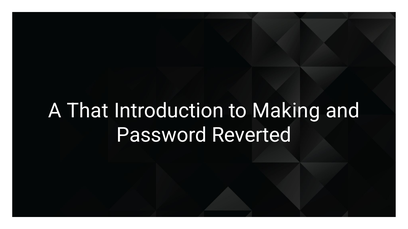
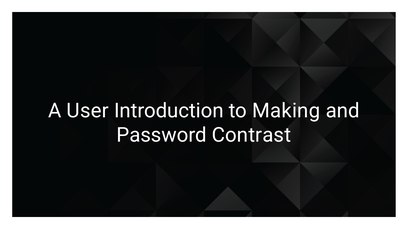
That: That -> User (88, 111)
Reverted: Reverted -> Contrast (251, 135)
